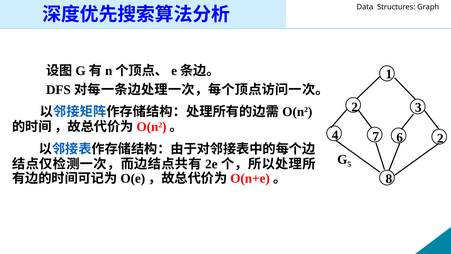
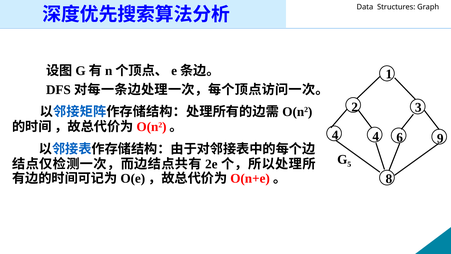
4 7: 7 -> 4 (376, 136)
6 2: 2 -> 9 (440, 138)
